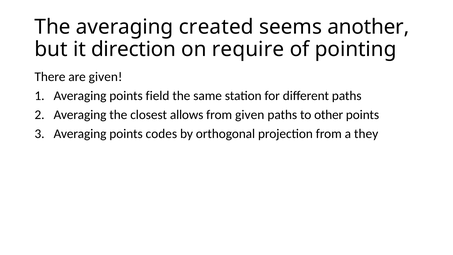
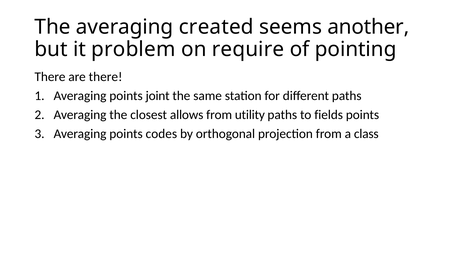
direction: direction -> problem (133, 49)
are given: given -> there (106, 77)
field: field -> joint (158, 96)
from given: given -> utility (250, 115)
other: other -> fields (329, 115)
they: they -> class (366, 134)
